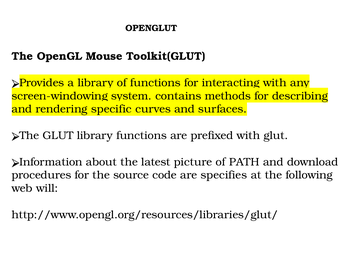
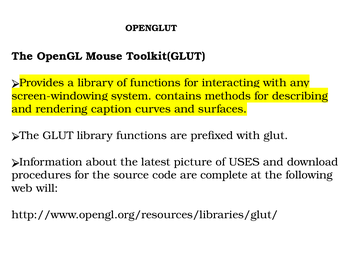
specific: specific -> caption (111, 109)
PATH: PATH -> USES (244, 162)
specifies: specifies -> complete (224, 175)
